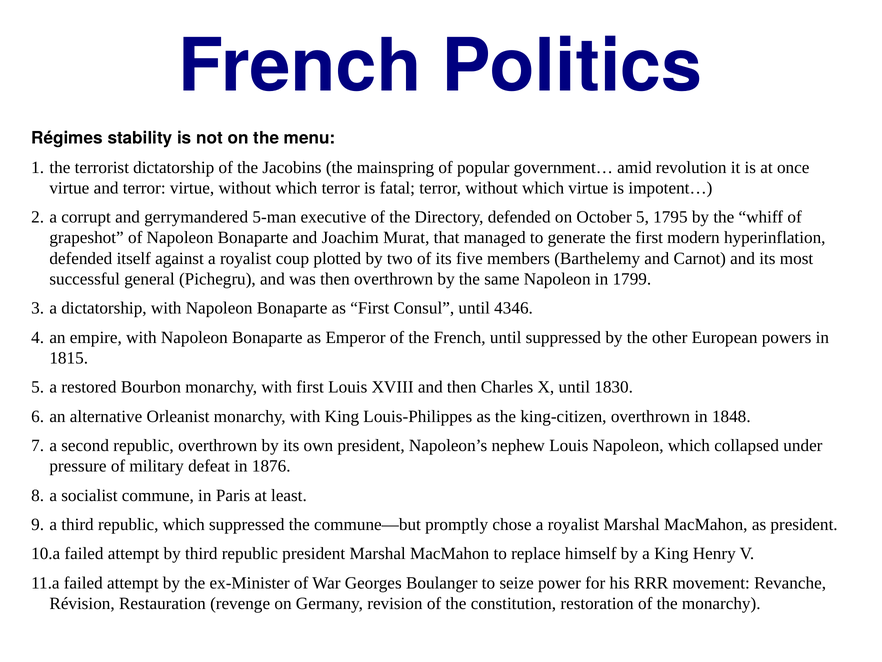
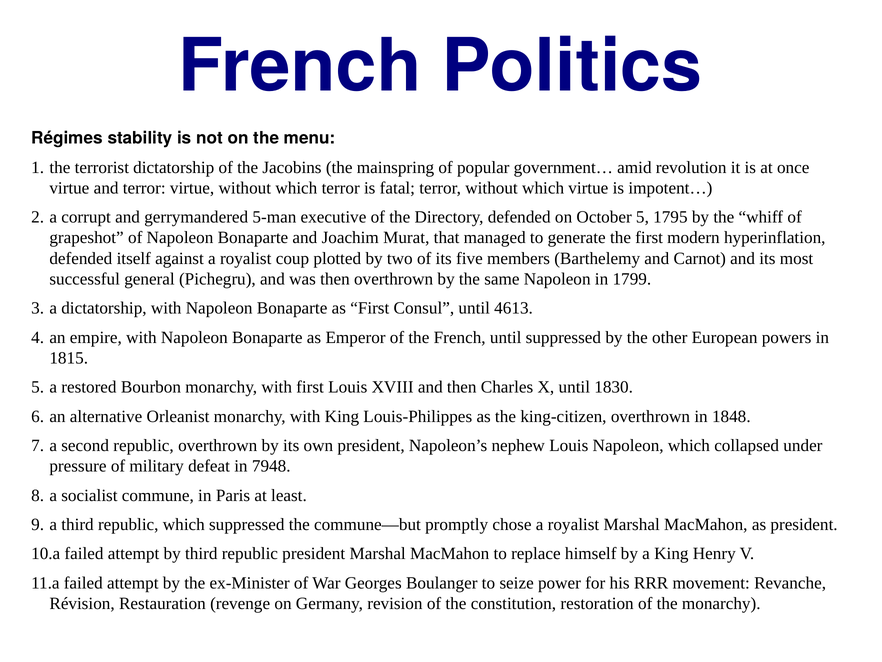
4346: 4346 -> 4613 (514, 308)
1876: 1876 -> 7948 (271, 466)
